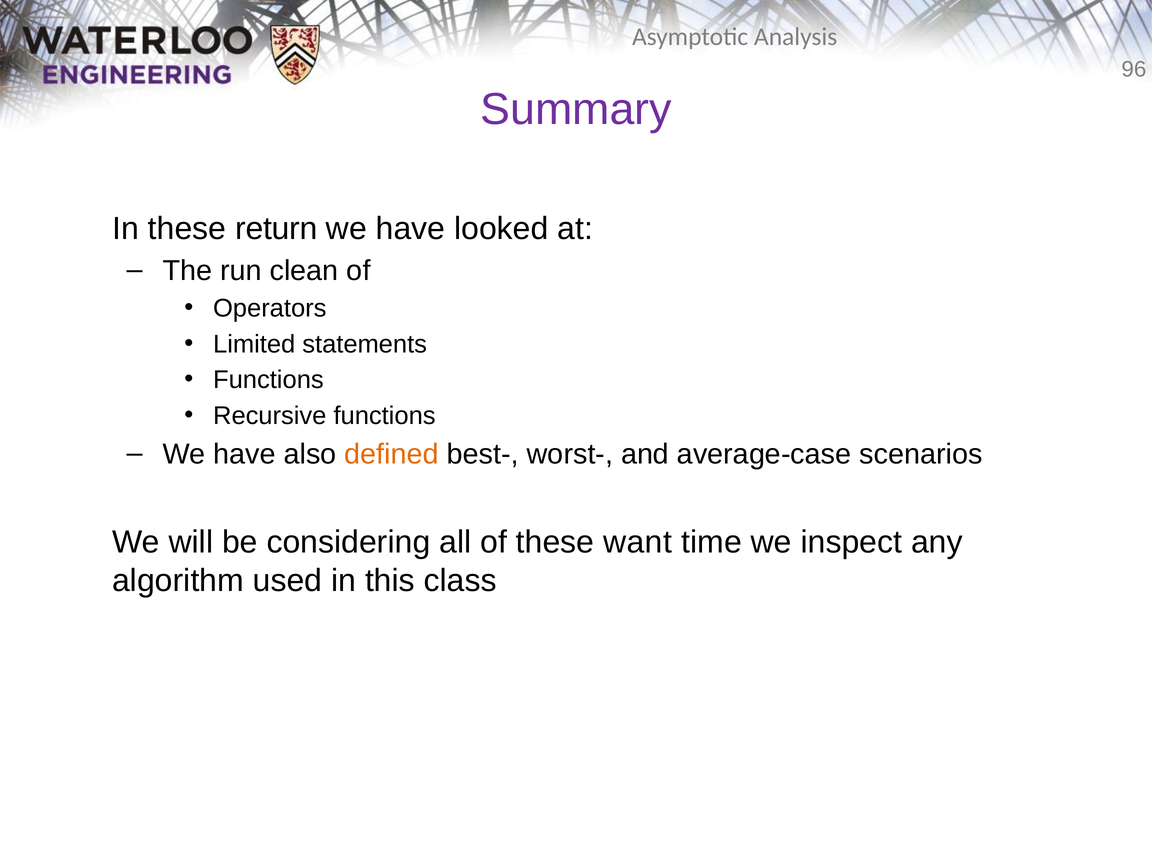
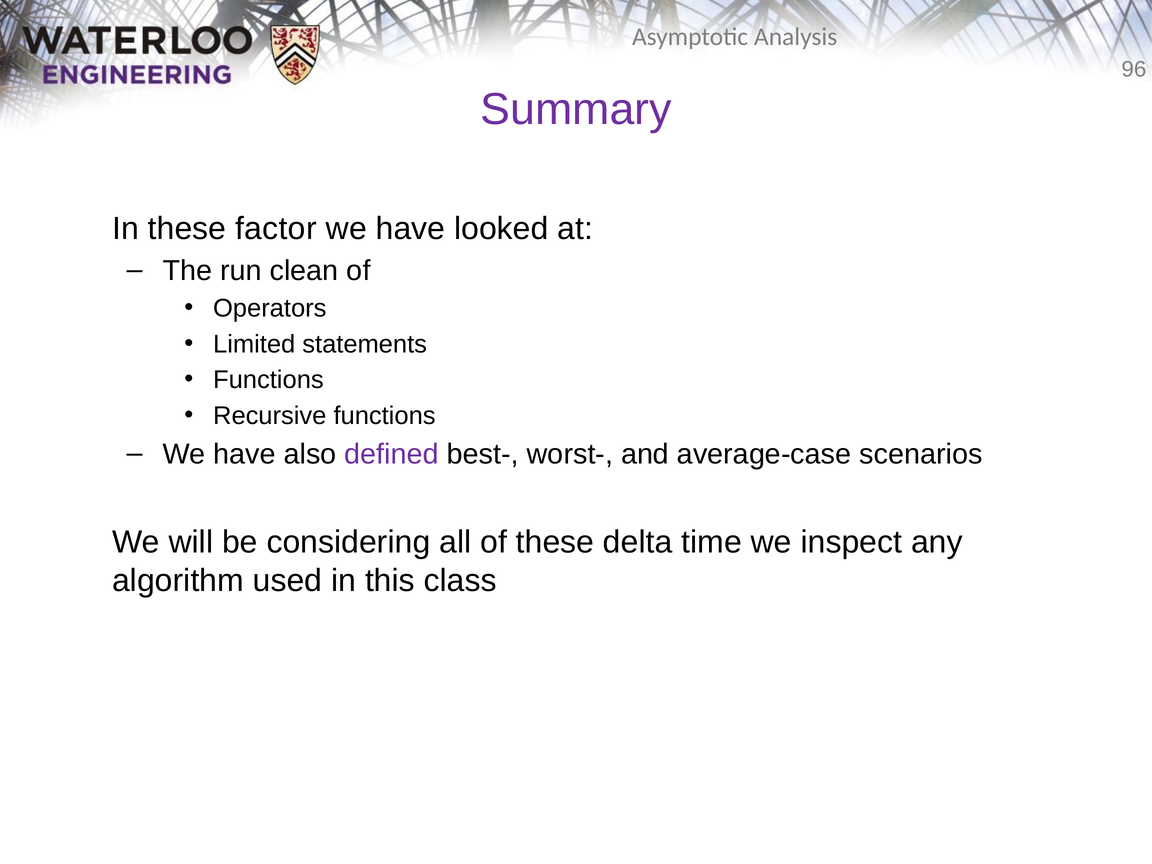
return: return -> factor (276, 229)
defined colour: orange -> purple (392, 454)
want: want -> delta (638, 542)
